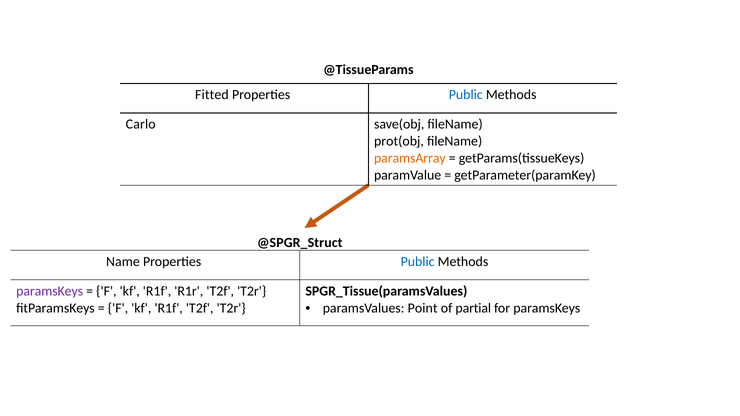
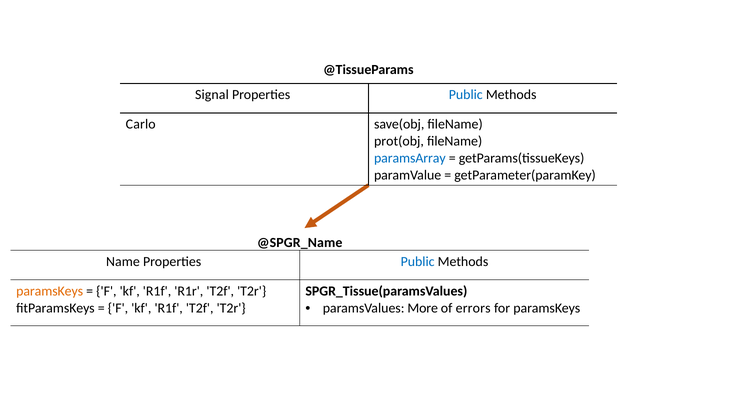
Fitted: Fitted -> Signal (212, 95)
paramsArray colour: orange -> blue (410, 158)
@SPGR_Struct: @SPGR_Struct -> @SPGR_Name (300, 243)
paramsKeys colour: purple -> orange (50, 291)
Point: Point -> More (423, 308)
partial: partial -> errors (473, 308)
